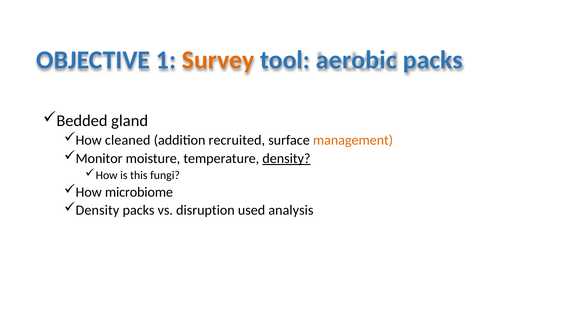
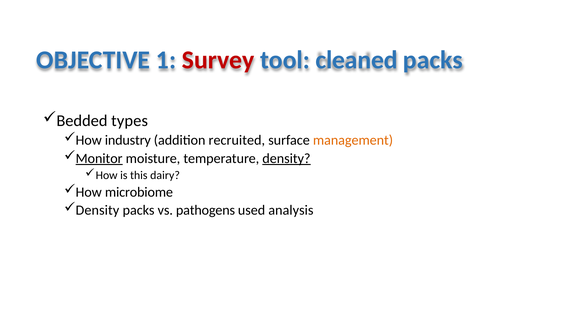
Survey colour: orange -> red (218, 60)
aerobic: aerobic -> cleaned (357, 60)
gland: gland -> types (130, 121)
cleaned: cleaned -> industry (128, 140)
Monitor underline: none -> present (99, 158)
fungi: fungi -> dairy (165, 175)
disruption: disruption -> pathogens (205, 210)
